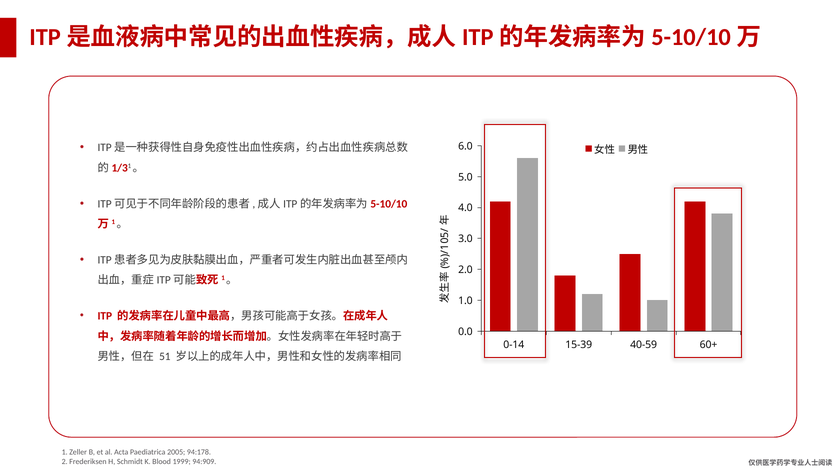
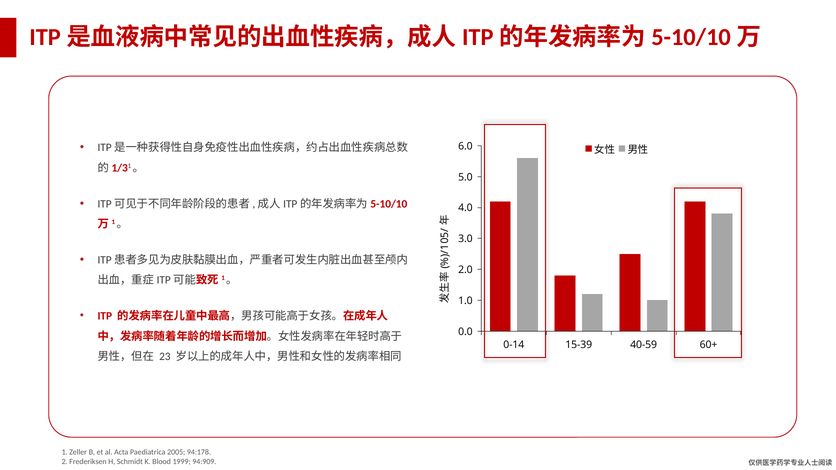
51: 51 -> 23 (165, 357)
